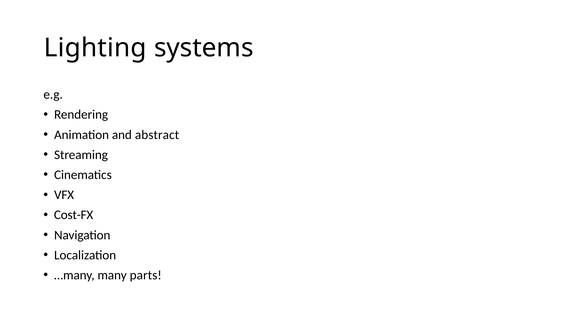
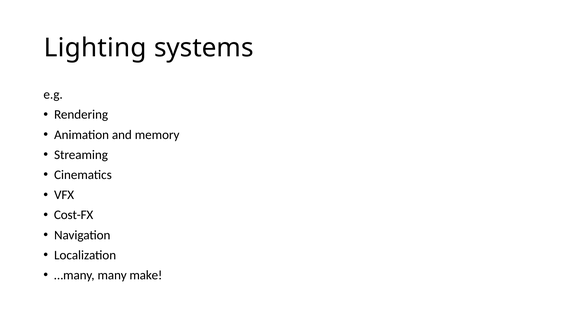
abstract: abstract -> memory (157, 135)
parts: parts -> make (146, 275)
